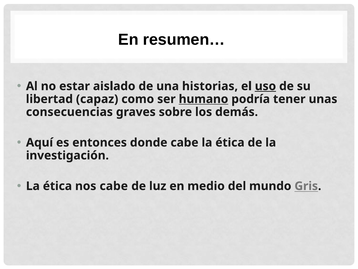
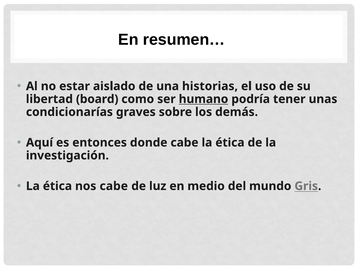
uso underline: present -> none (265, 86)
capaz: capaz -> board (97, 99)
consecuencias: consecuencias -> condicionarías (69, 112)
